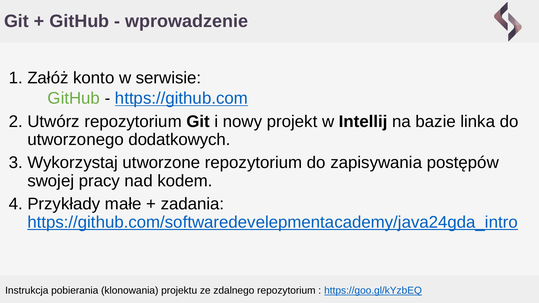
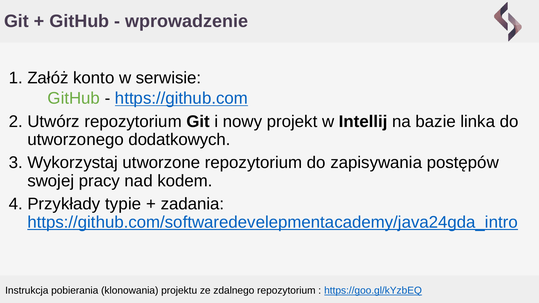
małe: małe -> typie (123, 204)
